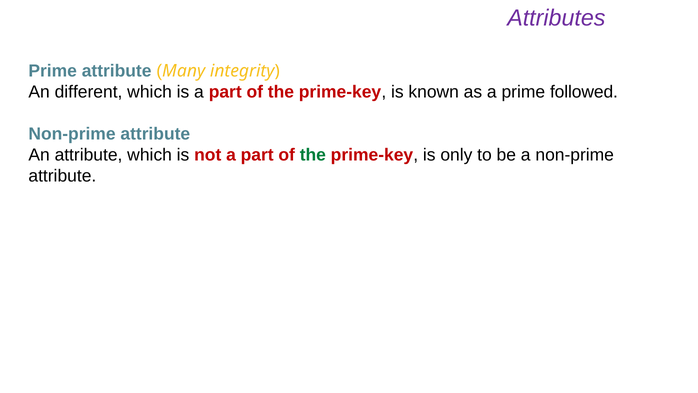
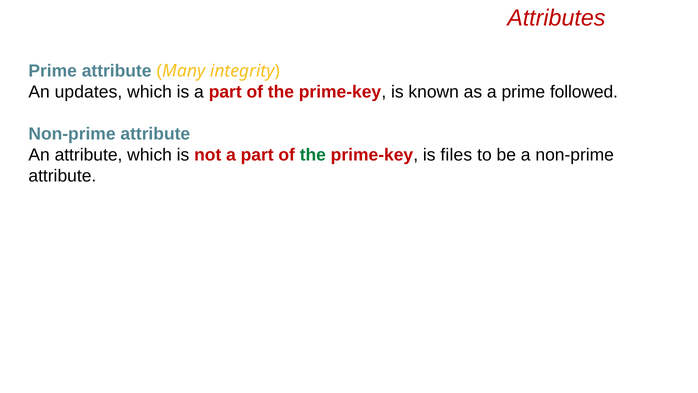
Attributes colour: purple -> red (556, 18)
different: different -> updates (88, 92)
only: only -> files (456, 155)
